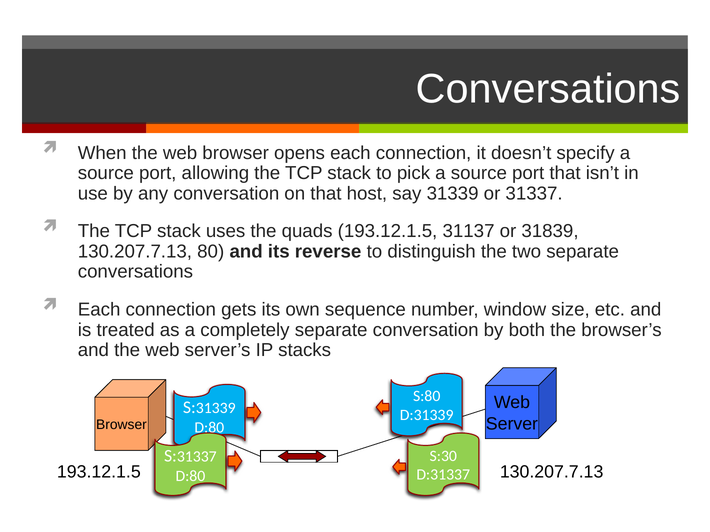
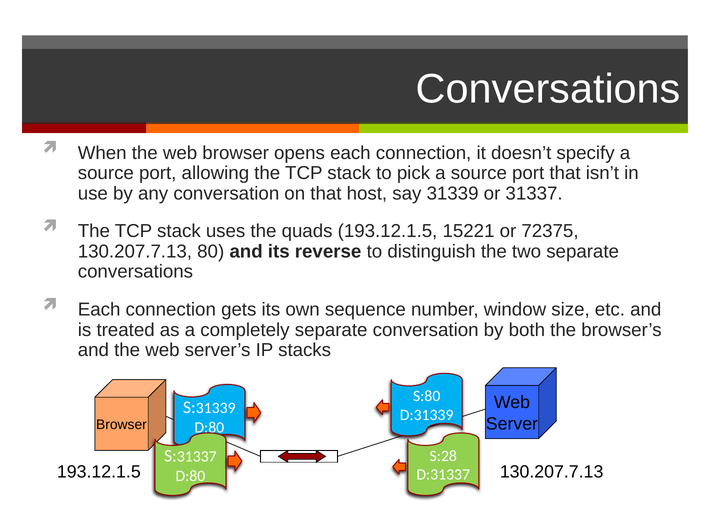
31137: 31137 -> 15221 (469, 232)
31839: 31839 -> 72375 (550, 232)
S:30: S:30 -> S:28 (443, 456)
